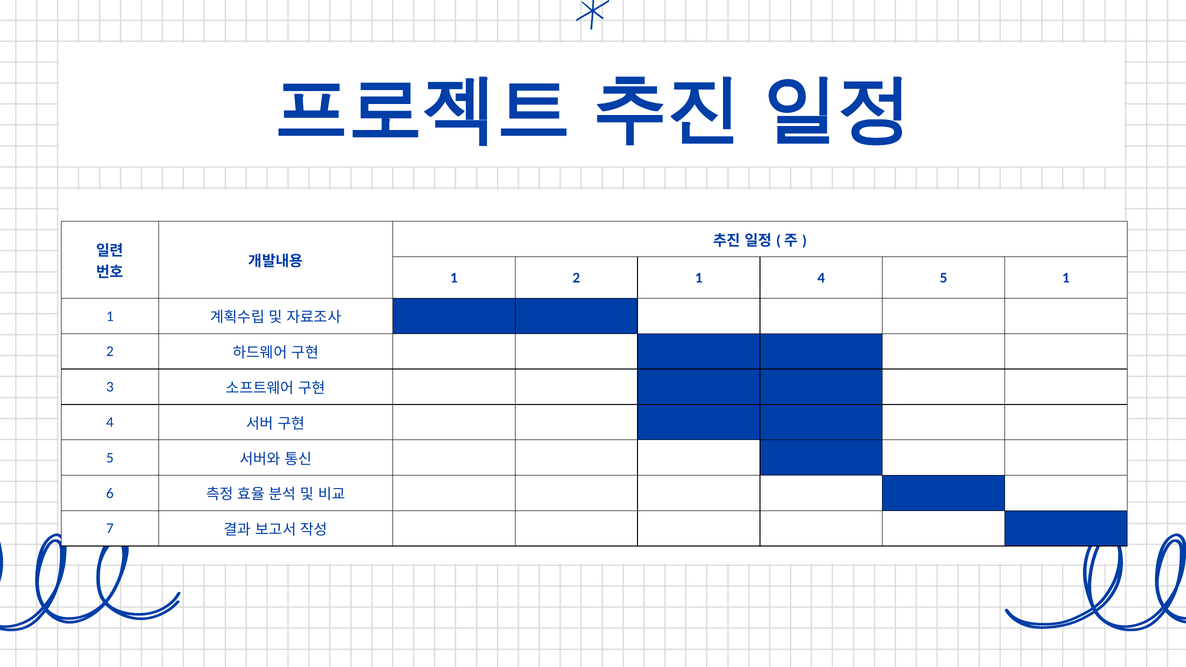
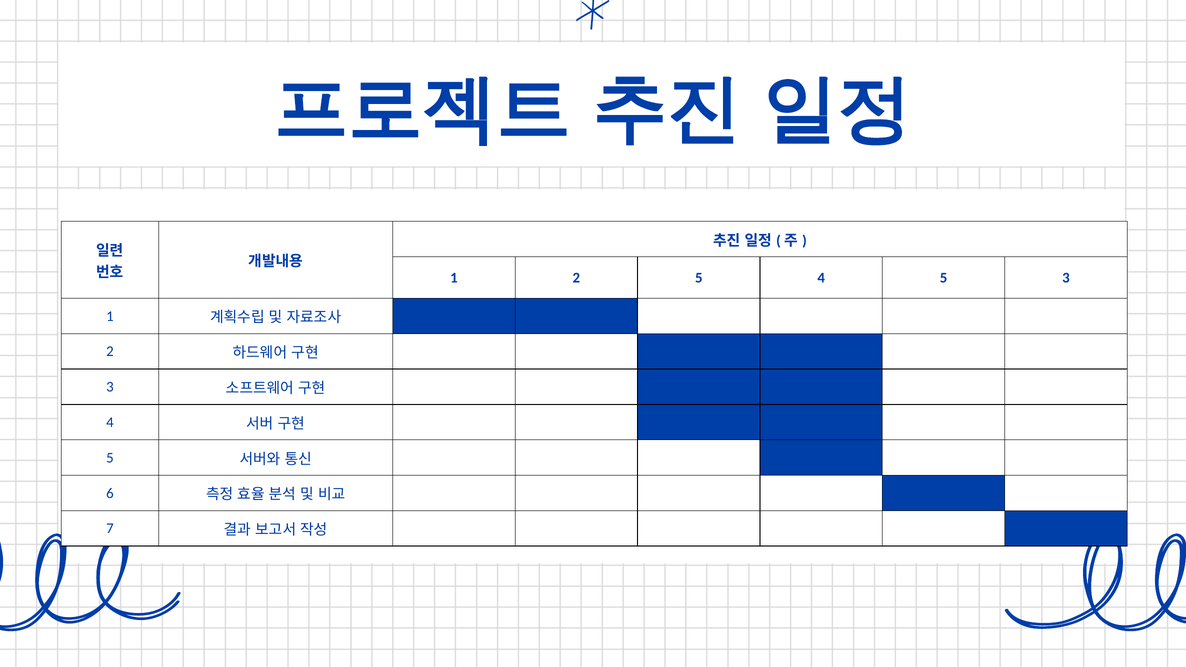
2 1: 1 -> 5 (699, 278)
5 1: 1 -> 3 (1066, 278)
